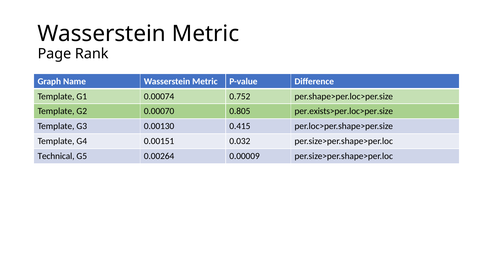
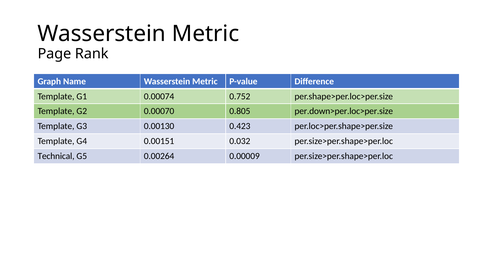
per.exists>per.loc>per.size: per.exists>per.loc>per.size -> per.down>per.loc>per.size (344, 111)
0.415: 0.415 -> 0.423 (240, 126)
